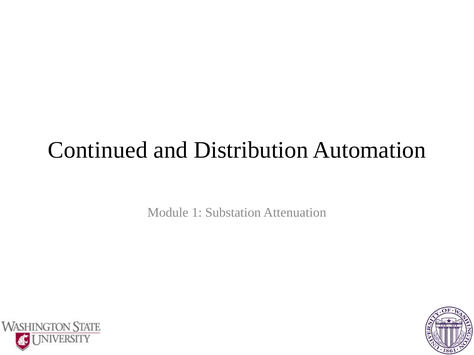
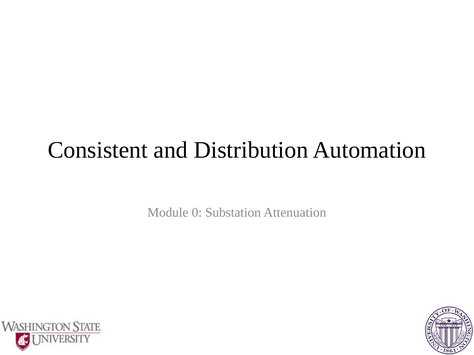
Continued: Continued -> Consistent (98, 150)
Module 1: 1 -> 0 (197, 213)
